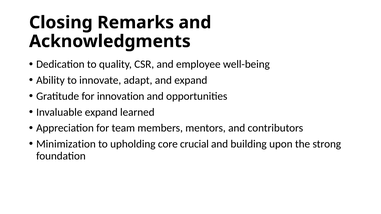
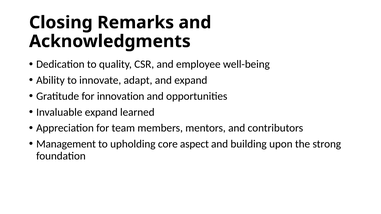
Minimization: Minimization -> Management (66, 144)
crucial: crucial -> aspect (194, 144)
